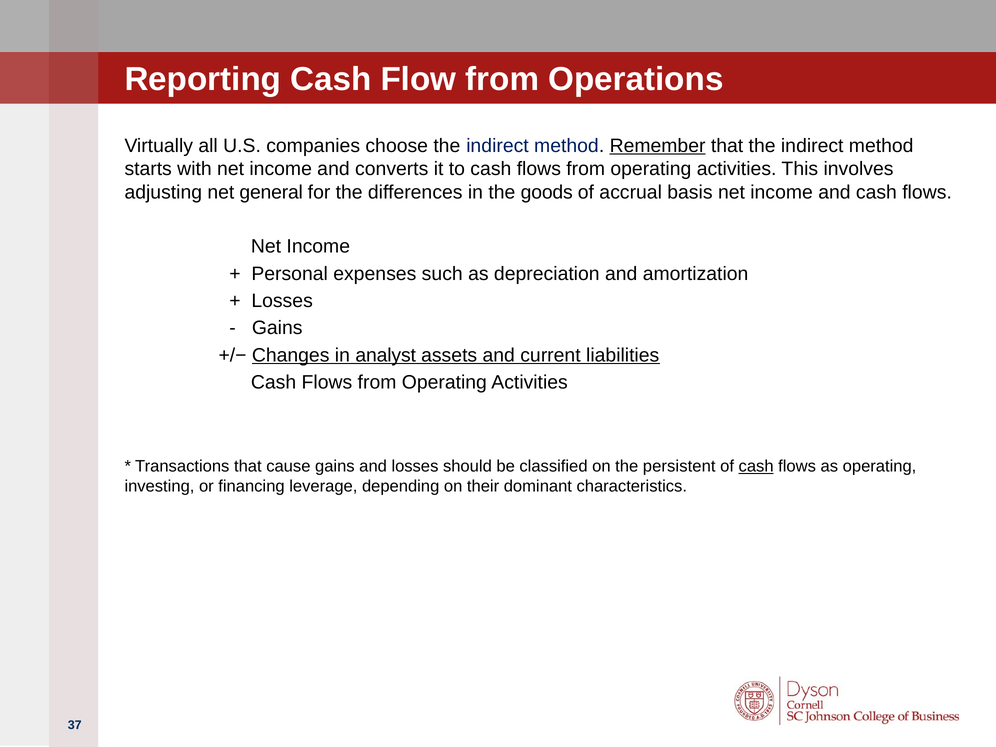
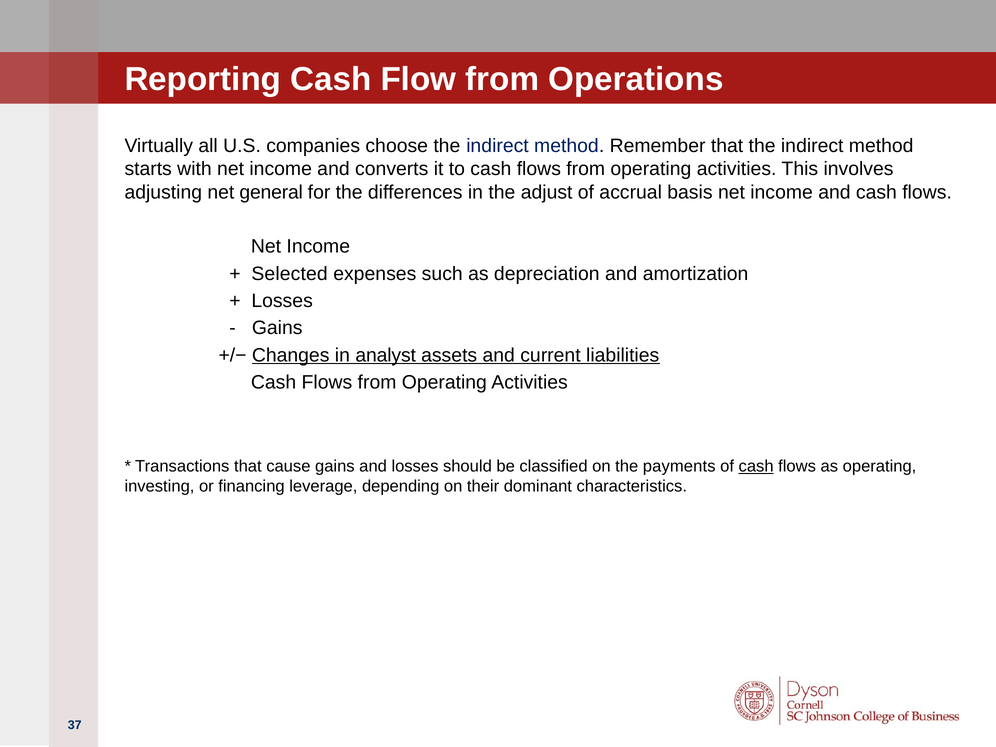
Remember underline: present -> none (658, 146)
goods: goods -> adjust (547, 192)
Personal: Personal -> Selected (290, 274)
persistent: persistent -> payments (679, 466)
